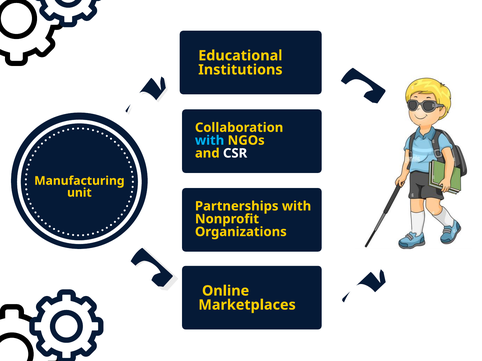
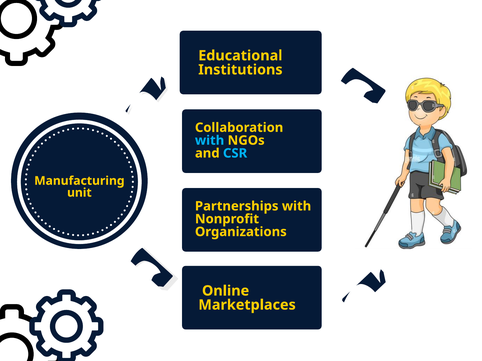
CSR colour: white -> light blue (235, 153)
